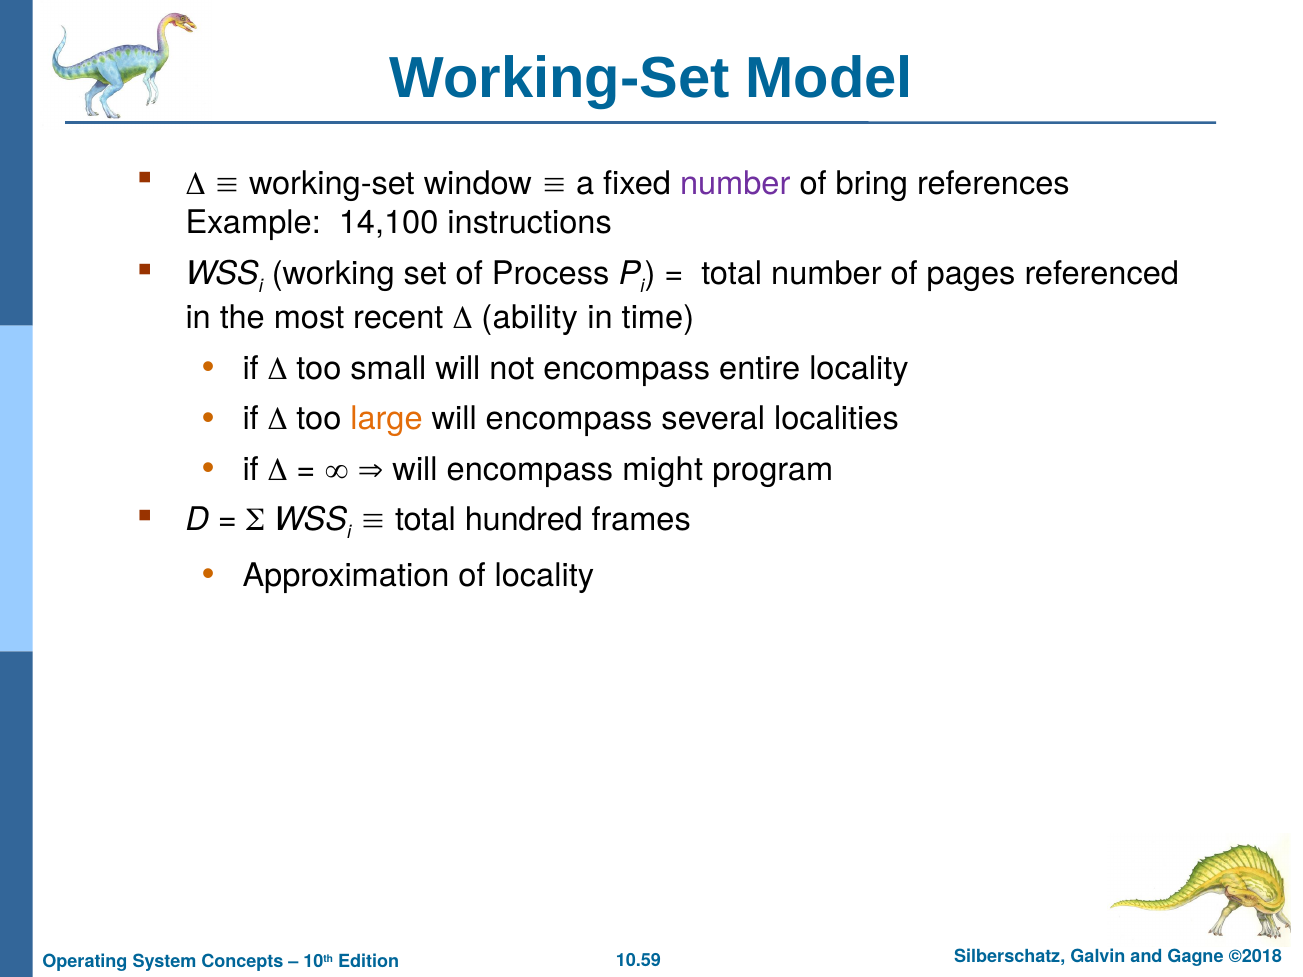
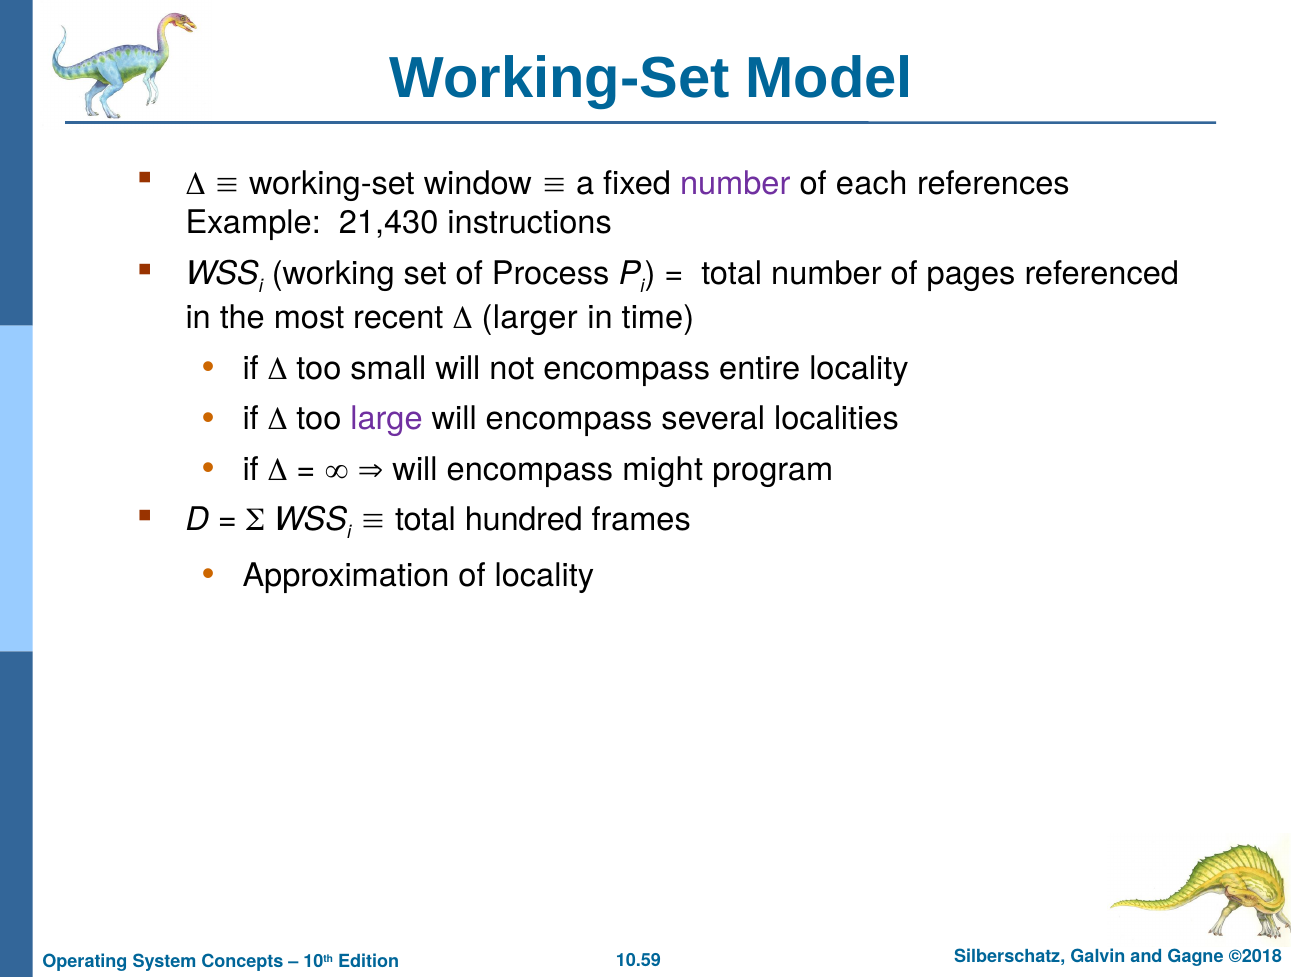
bring: bring -> each (872, 184)
14,100: 14,100 -> 21,430 (389, 223)
ability: ability -> larger (530, 318)
large colour: orange -> purple (387, 419)
